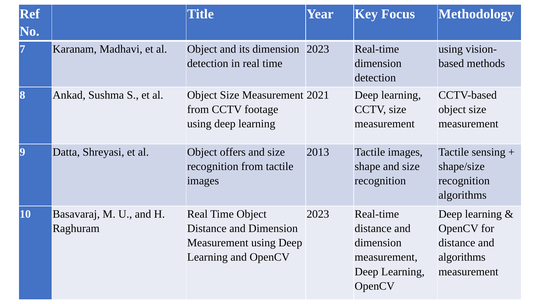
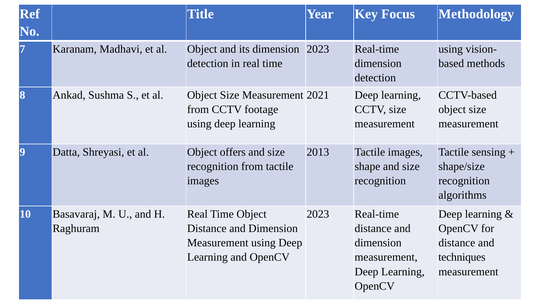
algorithms: algorithms -> techniques (462, 257)
